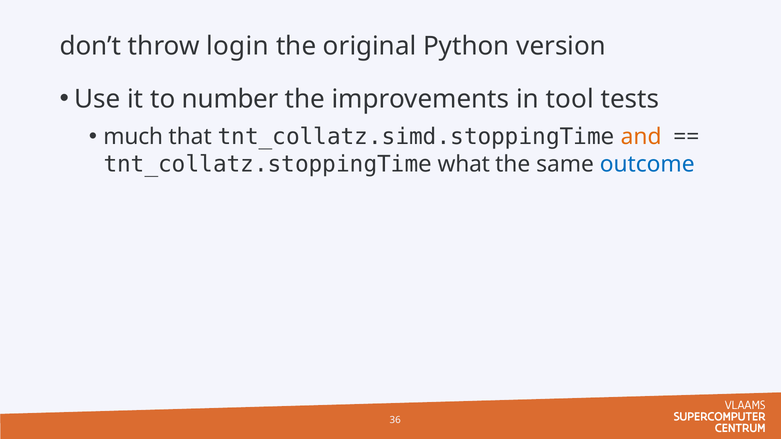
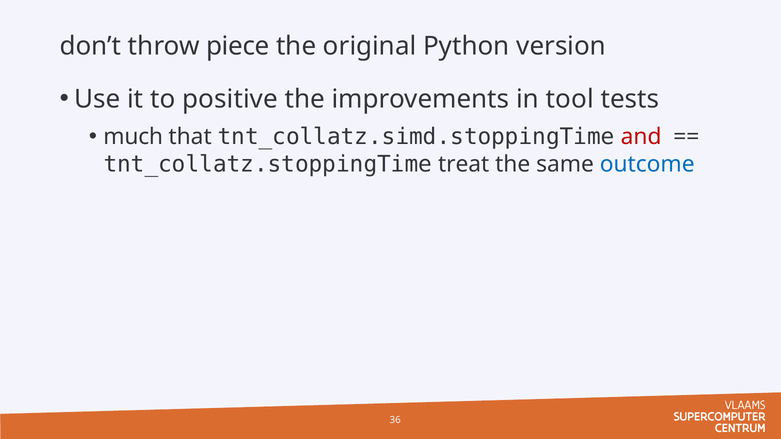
login: login -> piece (238, 46)
number: number -> positive (230, 99)
and colour: orange -> red (641, 137)
what: what -> treat (464, 164)
